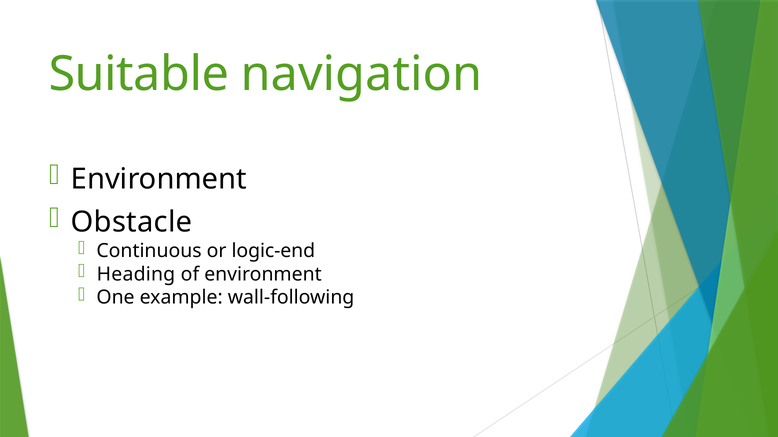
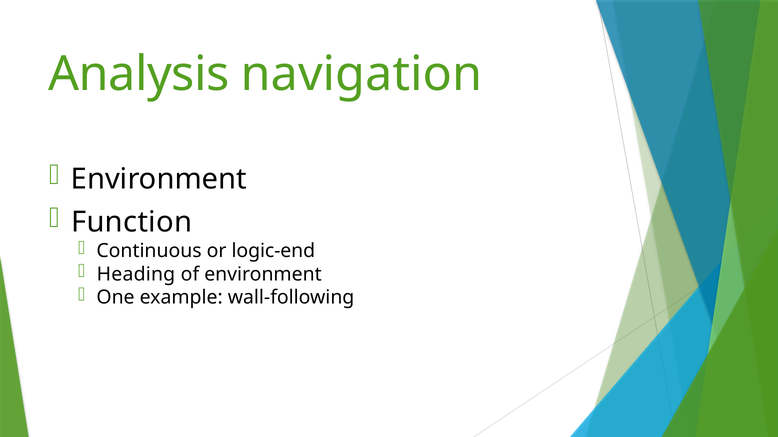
Suitable: Suitable -> Analysis (139, 74)
Obstacle: Obstacle -> Function (132, 223)
